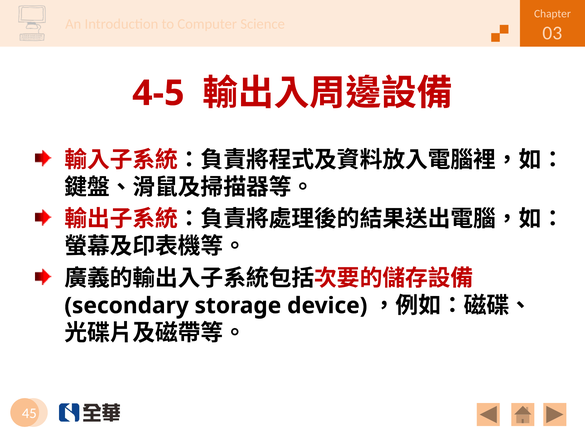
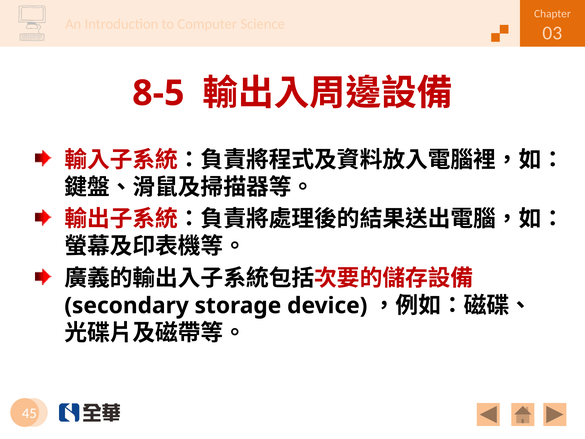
4-5: 4-5 -> 8-5 (158, 93)
